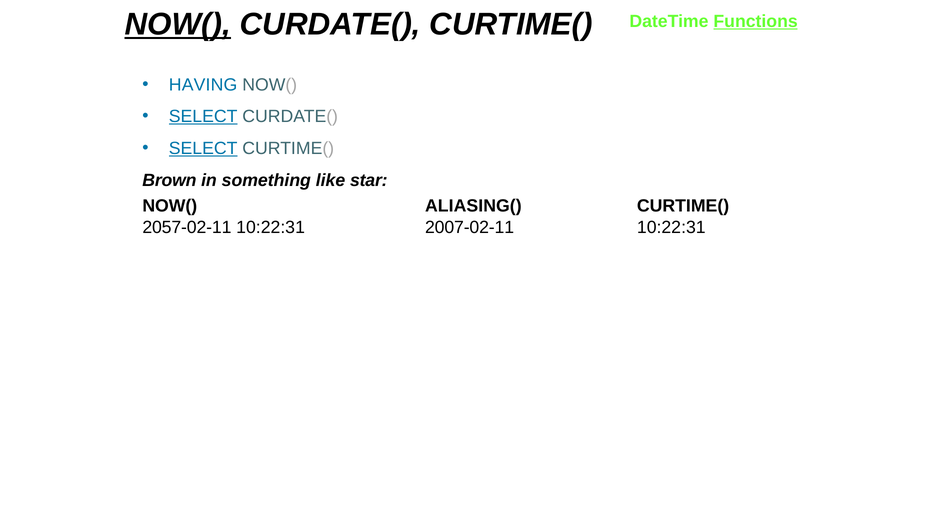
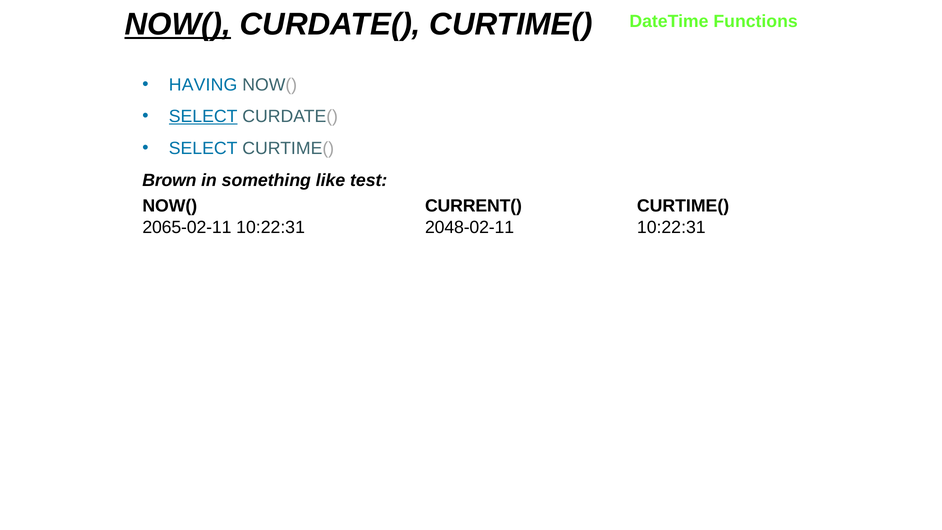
Functions underline: present -> none (756, 21)
SELECT underline: present -> none (203, 148)
star: star -> test (369, 180)
ALIASING(: ALIASING( -> CURRENT( (473, 206)
2057-02-11: 2057-02-11 -> 2065-02-11 (187, 227)
2007-02-11: 2007-02-11 -> 2048-02-11 (470, 227)
